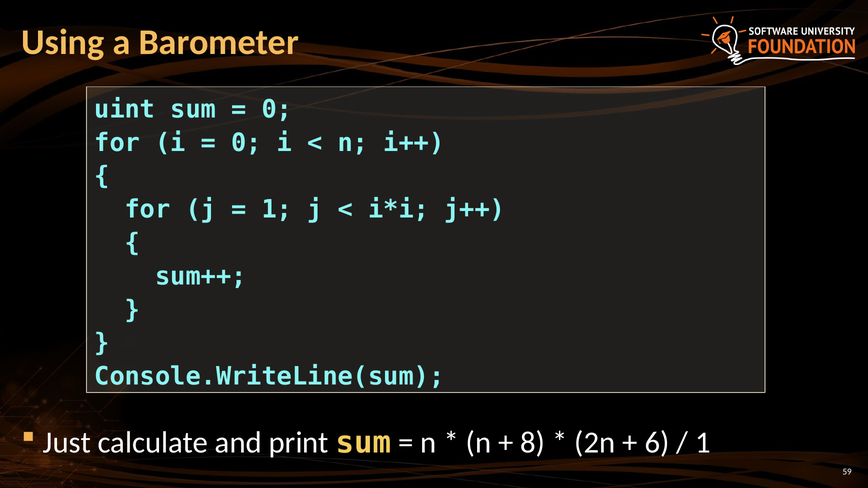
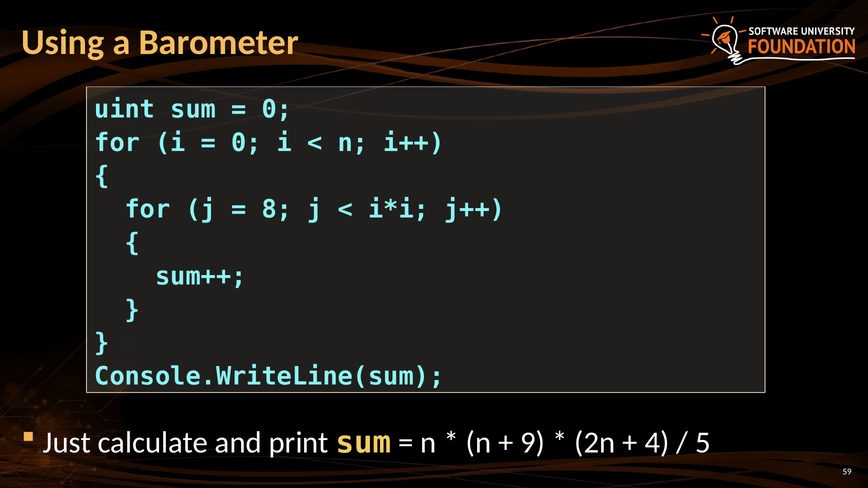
1: 1 -> 8 (277, 210)
8: 8 -> 9 (533, 443)
6: 6 -> 4 (657, 443)
1: 1 -> 5 (703, 443)
